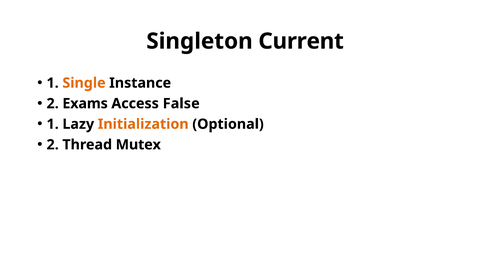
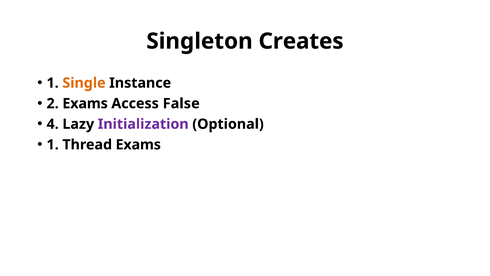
Current: Current -> Creates (301, 41)
1: 1 -> 4 (53, 124)
Initialization colour: orange -> purple (143, 124)
2: 2 -> 1 (53, 144)
Thread Mutex: Mutex -> Exams (138, 144)
